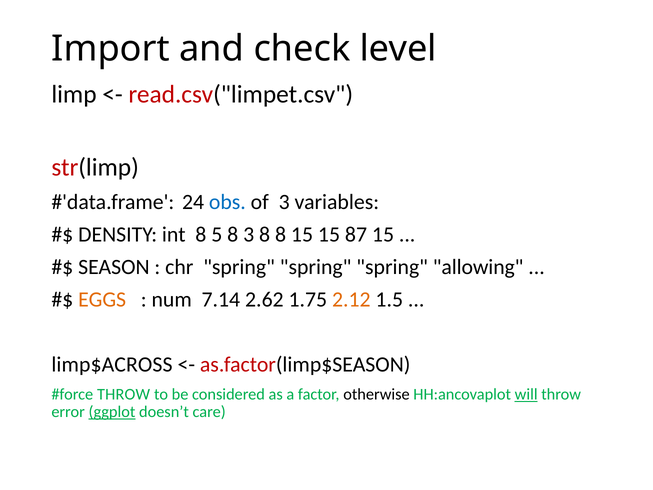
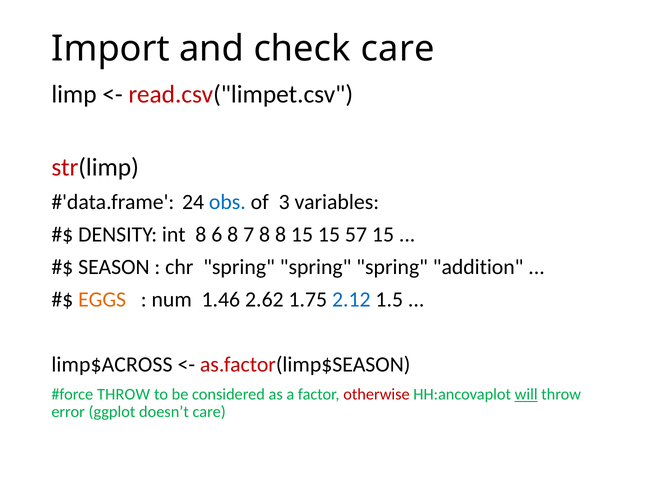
check level: level -> care (398, 49)
5: 5 -> 6 (217, 234)
8 3: 3 -> 7 (249, 234)
87: 87 -> 57 (356, 234)
allowing: allowing -> addition (478, 267)
7.14: 7.14 -> 1.46 (221, 299)
2.12 colour: orange -> blue (351, 299)
otherwise colour: black -> red (376, 394)
ggplot underline: present -> none (112, 412)
